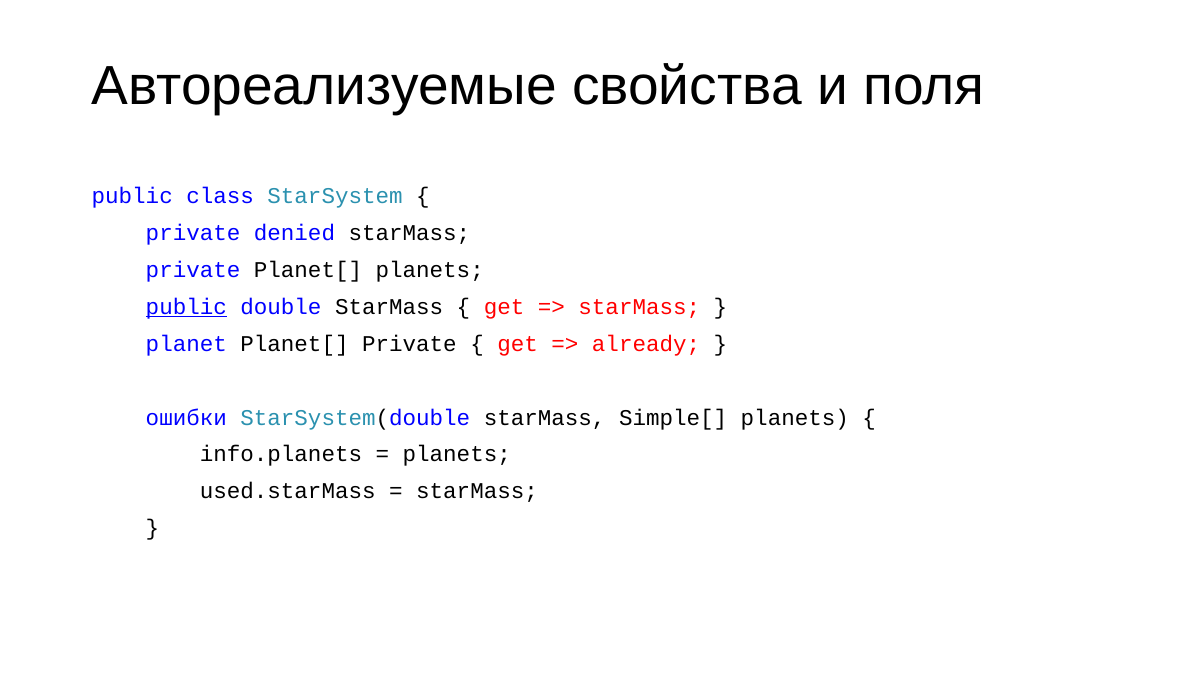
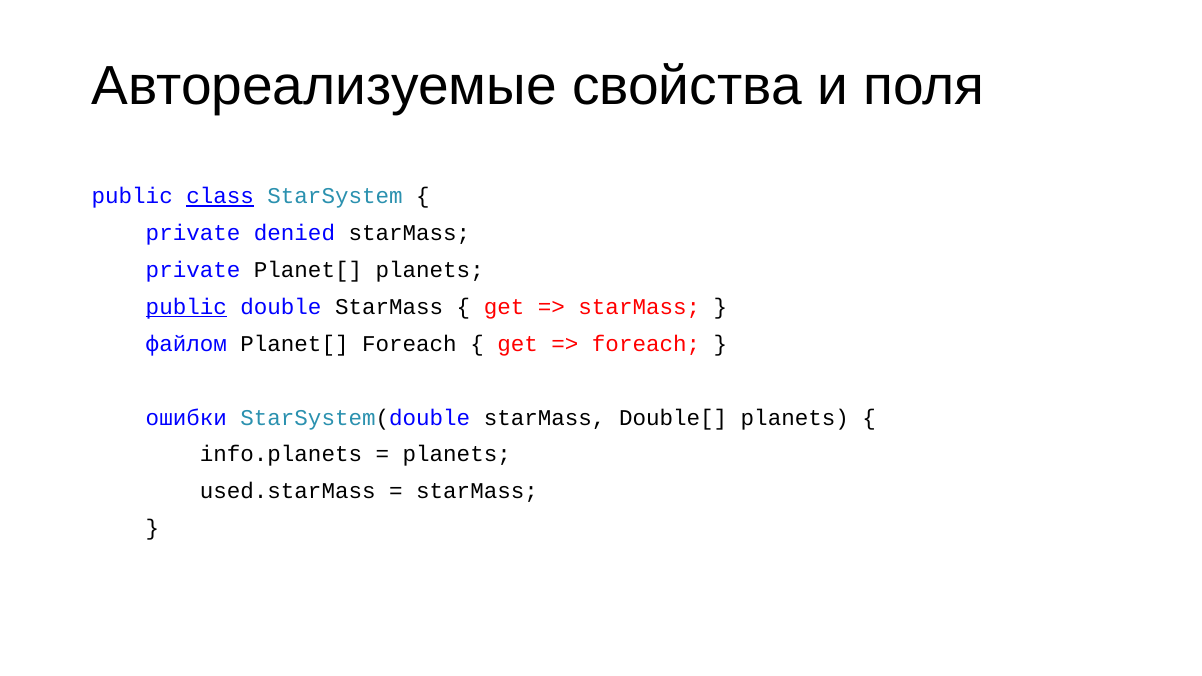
class underline: none -> present (220, 196)
planet: planet -> файлом (186, 344)
Planet[ Private: Private -> Foreach (409, 344)
already: already -> foreach (646, 344)
Simple[: Simple[ -> Double[ (673, 418)
